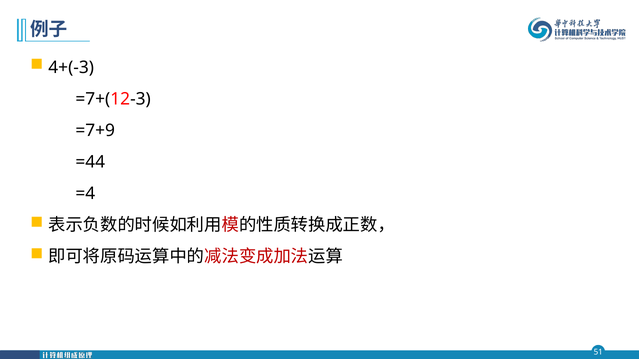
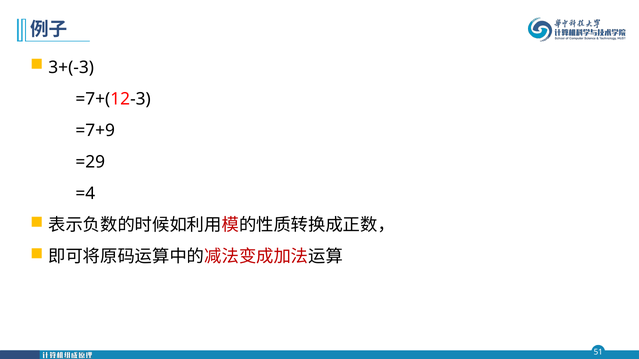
4+(-3: 4+(-3 -> 3+(-3 (71, 68)
=44: =44 -> =29 (90, 162)
